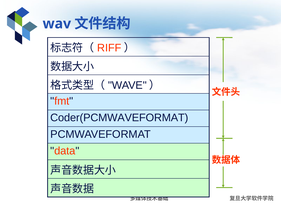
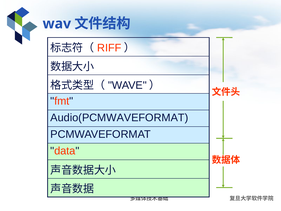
Coder(PCMWAVEFORMAT: Coder(PCMWAVEFORMAT -> Audio(PCMWAVEFORMAT (119, 118)
